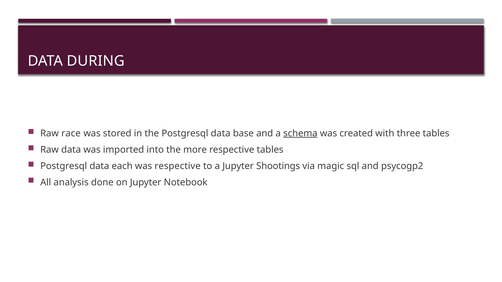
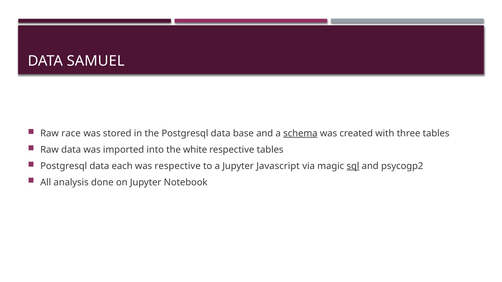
DURING: DURING -> SAMUEL (96, 61)
more: more -> white (195, 150)
Shootings: Shootings -> Javascript (278, 166)
sql underline: none -> present (353, 166)
